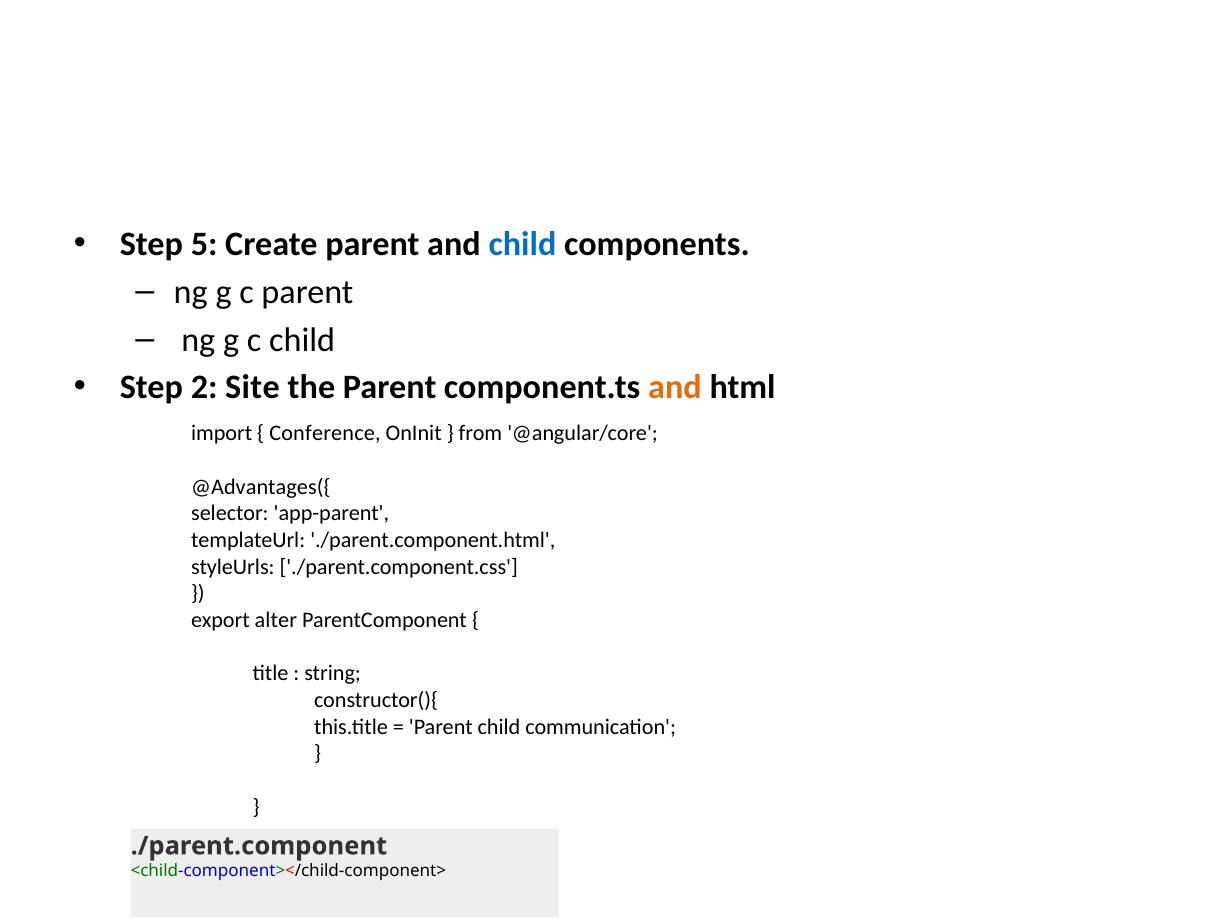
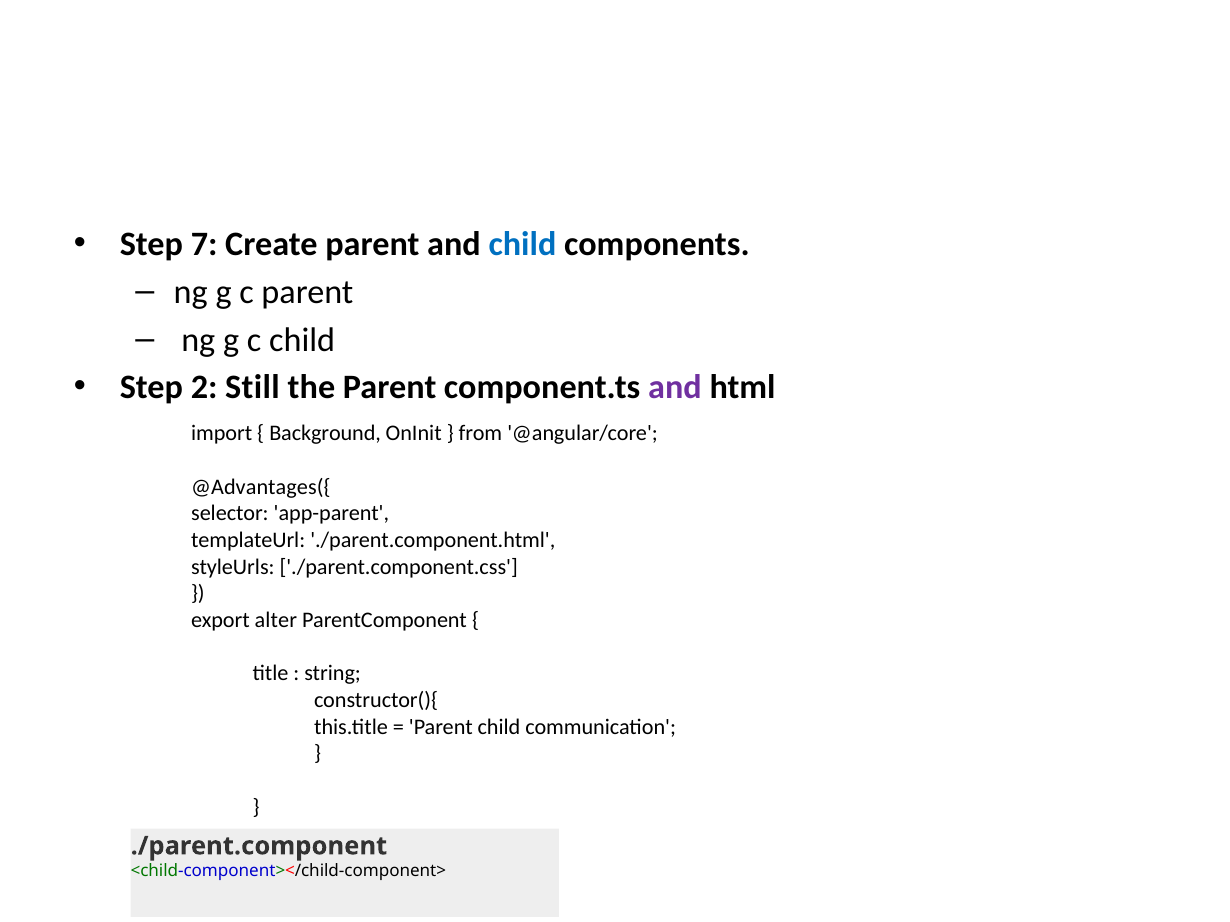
5: 5 -> 7 (204, 244)
Site: Site -> Still (252, 388)
and colour: orange -> purple (675, 388)
Conference: Conference -> Background (325, 434)
